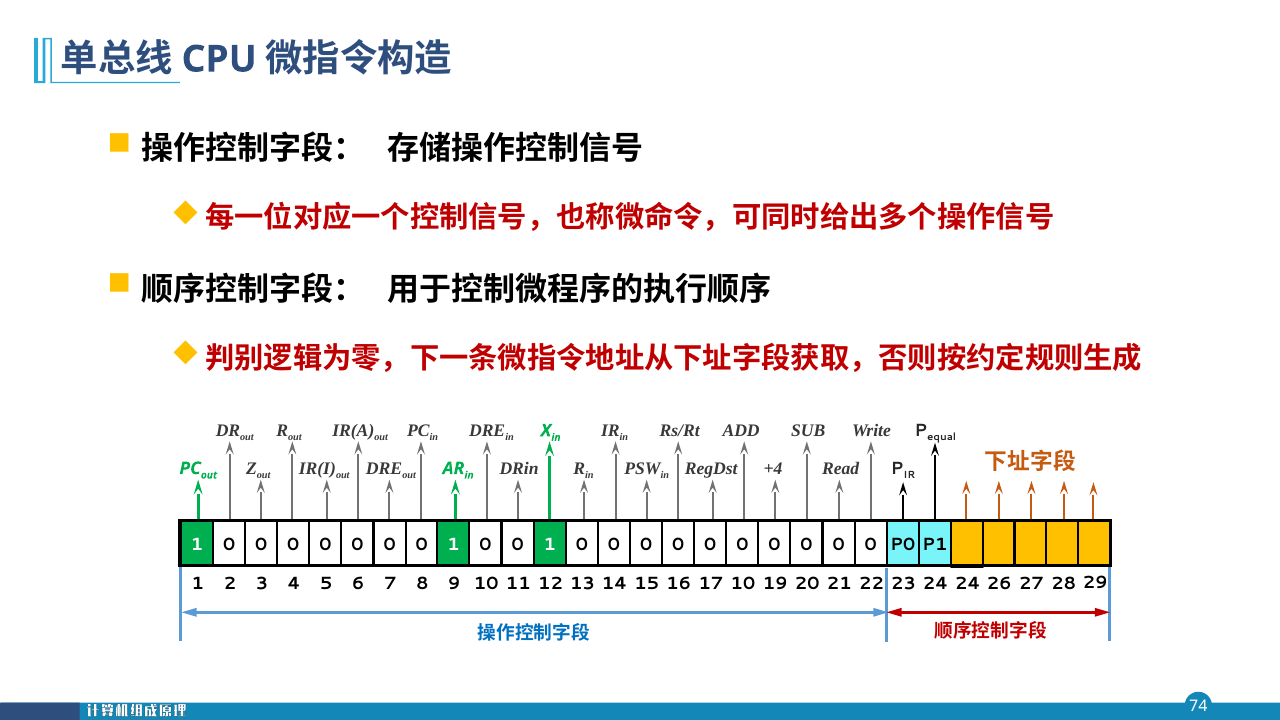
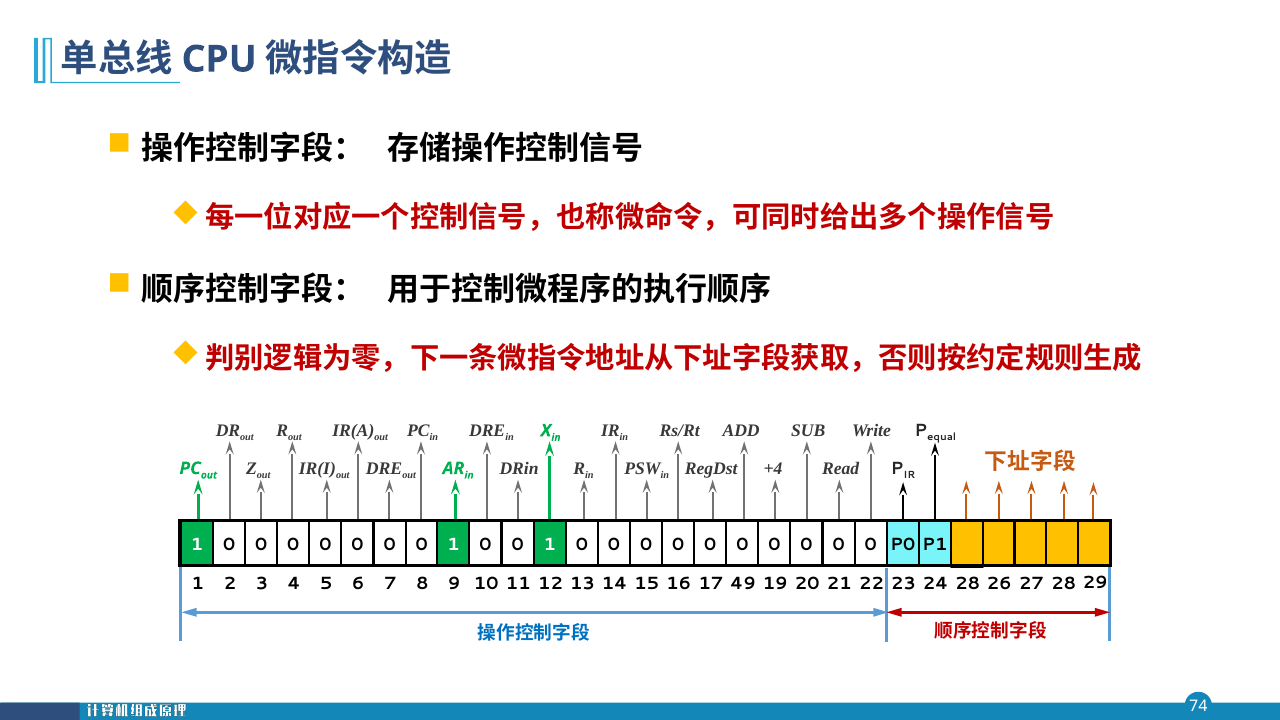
17 10: 10 -> 49 (743, 584)
24 24: 24 -> 28 (968, 584)
